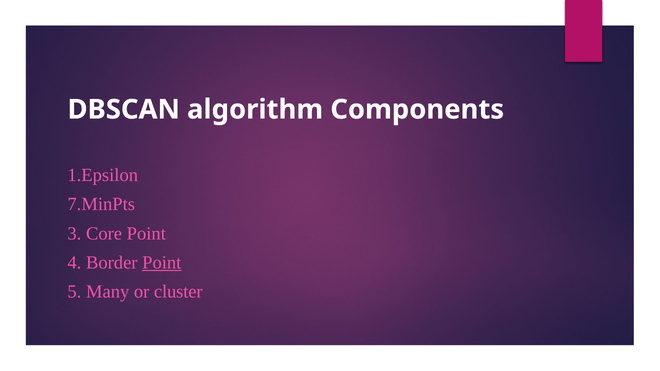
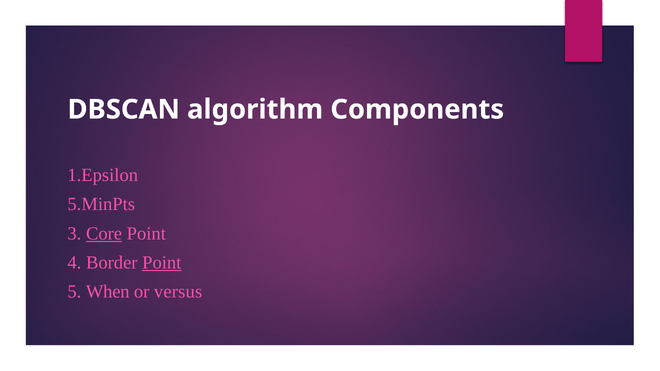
7.MinPts: 7.MinPts -> 5.MinPts (101, 204)
Core underline: none -> present (104, 234)
Many: Many -> When (108, 292)
cluster: cluster -> versus (178, 292)
